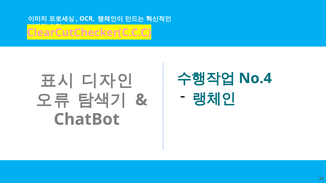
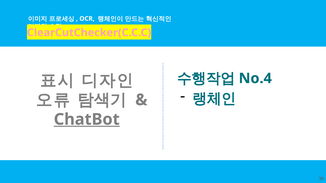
ChatBot underline: none -> present (87, 120)
